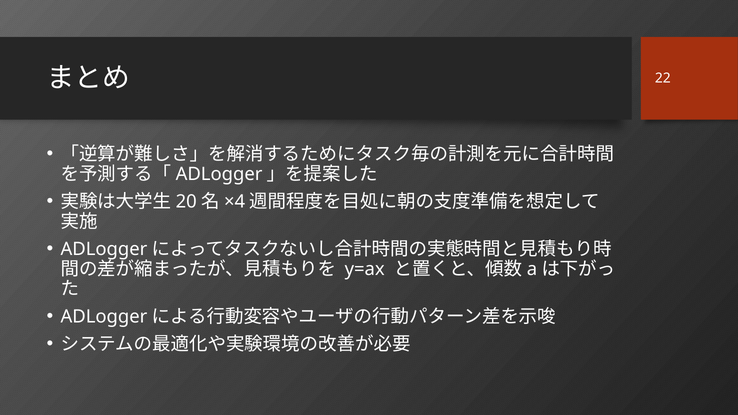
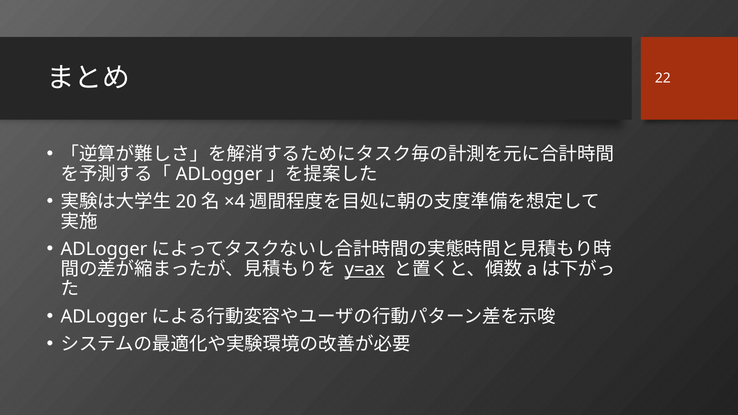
y=ax underline: none -> present (365, 269)
